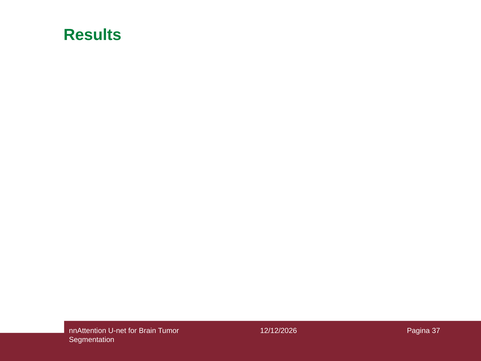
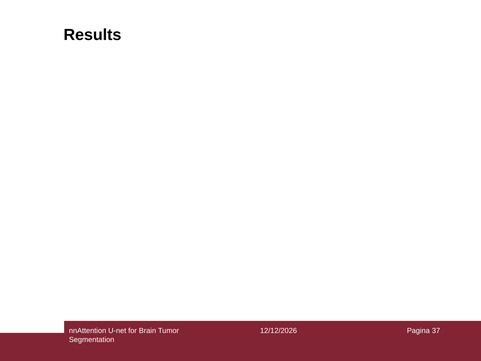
Results colour: green -> black (92, 35)
